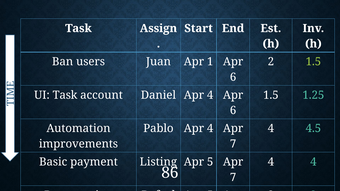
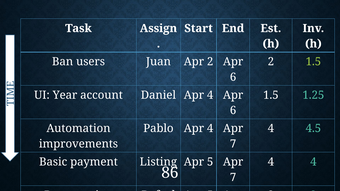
Apr 1: 1 -> 2 (210, 62)
UI Task: Task -> Year (65, 95)
